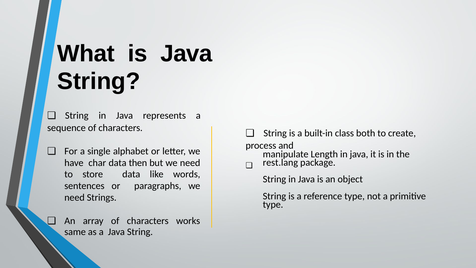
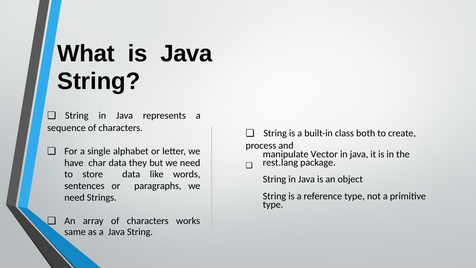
Length: Length -> Vector (324, 154)
then: then -> they (138, 163)
